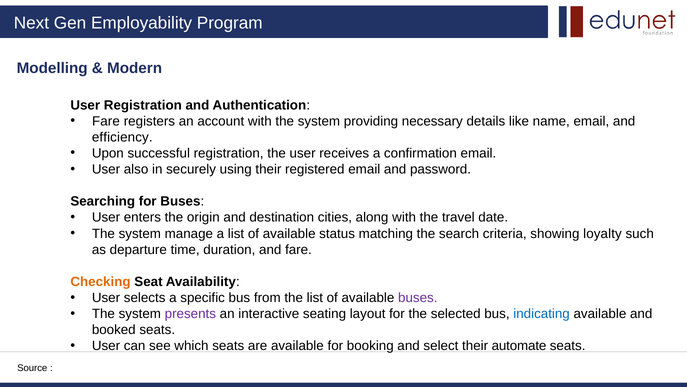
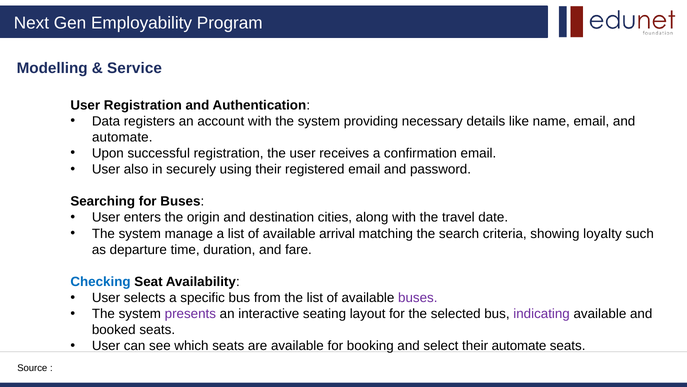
Modern: Modern -> Service (135, 68)
Fare: Fare -> Data (106, 121)
efficiency: efficiency -> automate (122, 137)
status: status -> arrival (337, 233)
Checking colour: orange -> blue (100, 281)
indicating colour: blue -> purple (542, 313)
